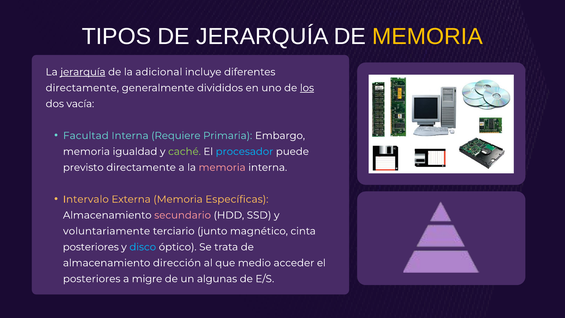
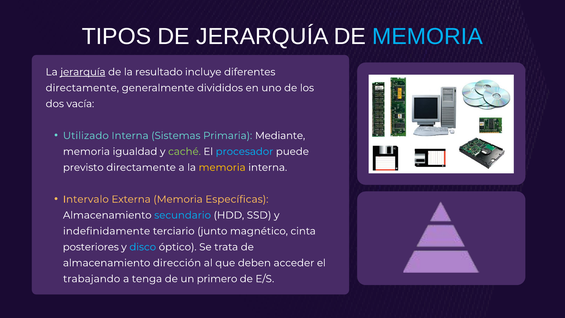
MEMORIA colour: yellow -> light blue (428, 36)
adicional: adicional -> resultado (159, 72)
los underline: present -> none (307, 88)
Facultad: Facultad -> Utilizado (86, 136)
Requiere: Requiere -> Sistemas (176, 136)
Embargo: Embargo -> Mediante (280, 136)
memoria colour: pink -> yellow (222, 167)
secundario colour: pink -> light blue (183, 215)
voluntariamente: voluntariamente -> indefinidamente (107, 231)
medio: medio -> deben (254, 263)
posteriores: posteriores -> trabajando (92, 279)
migre: migre -> tenga (147, 279)
algunas: algunas -> primero (217, 279)
